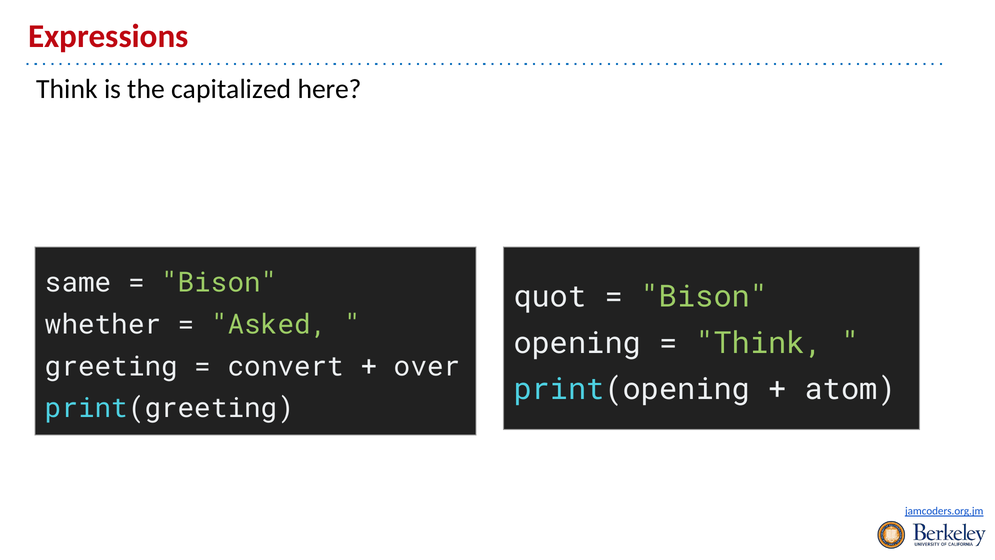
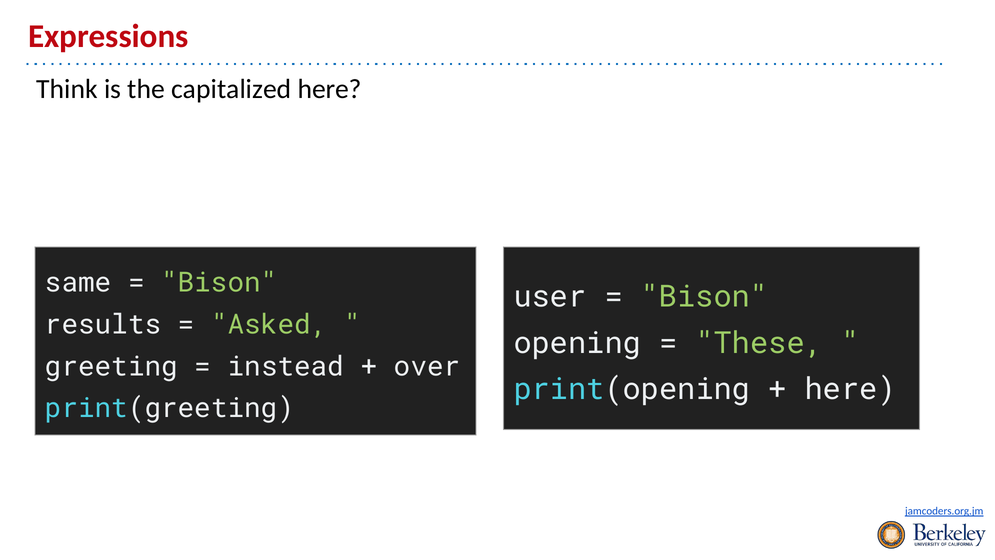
quot: quot -> user (550, 297)
whether: whether -> results (103, 324)
Think: Think -> These (759, 343)
convert: convert -> instead (286, 366)
atom: atom -> here (850, 389)
